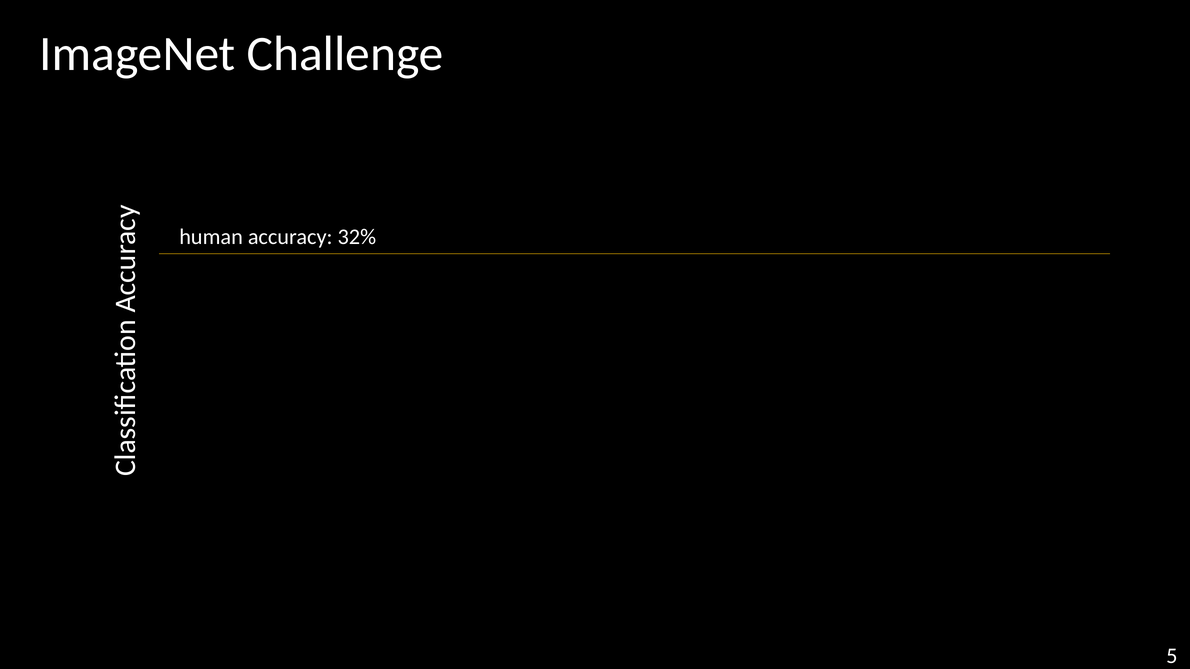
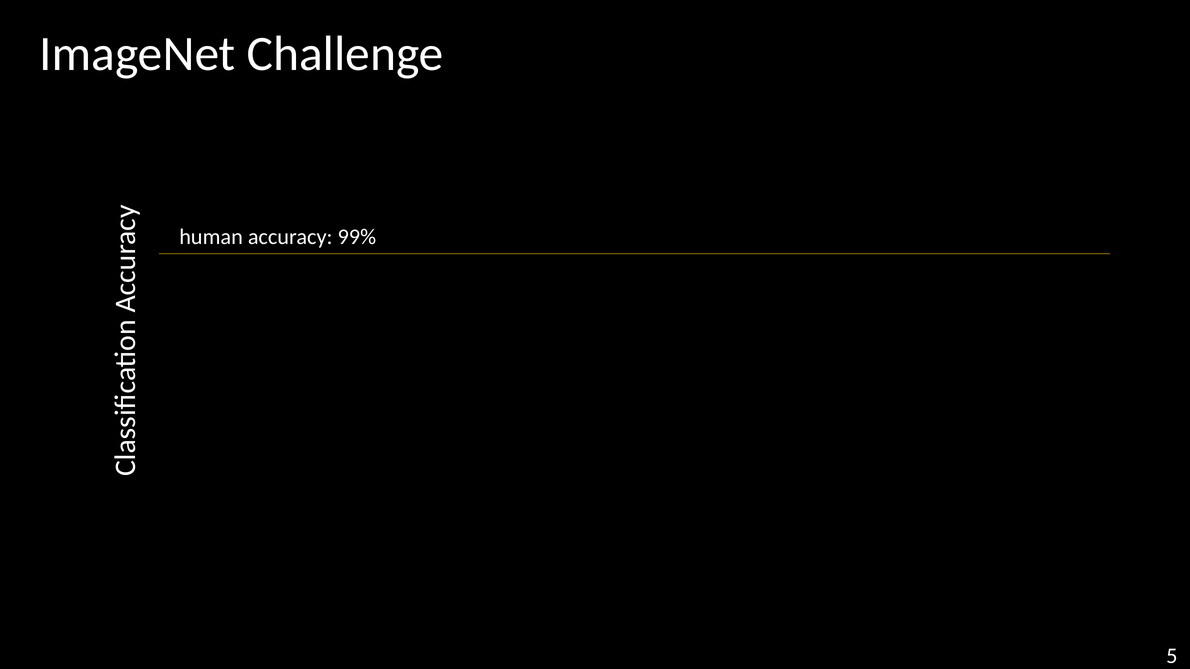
32%: 32% -> 99% (357, 237)
